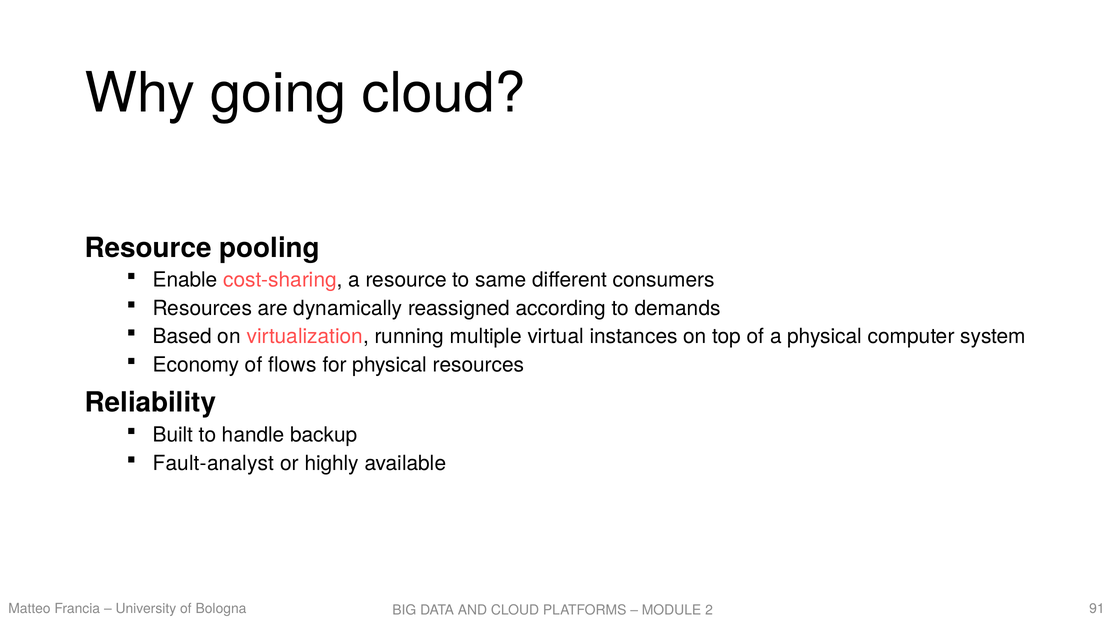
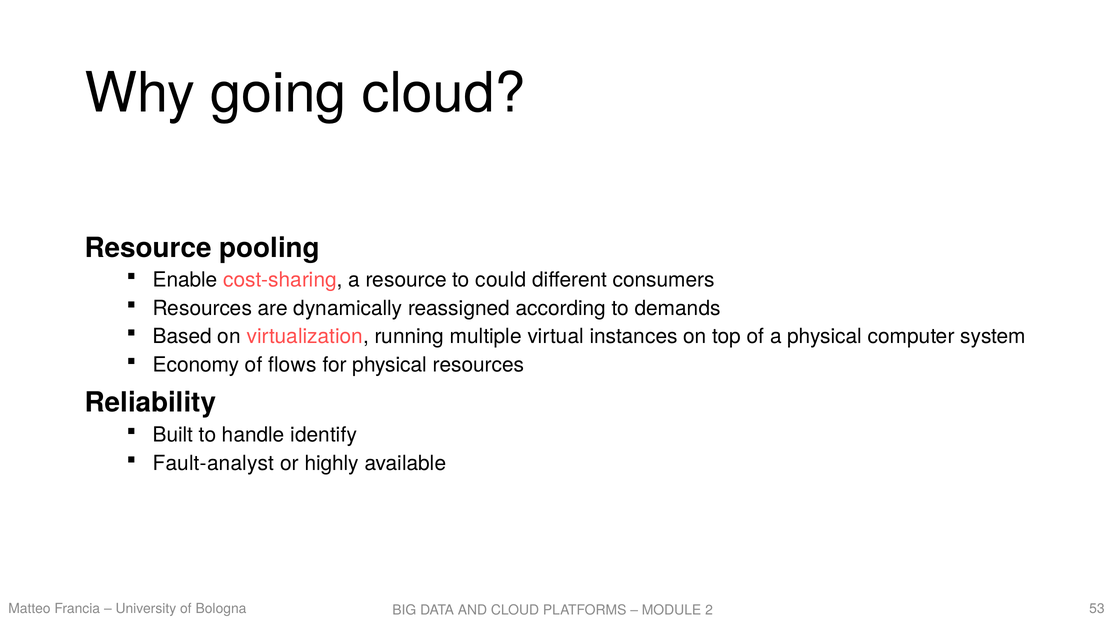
same: same -> could (501, 280)
backup: backup -> identify (324, 435)
91: 91 -> 53 (1097, 609)
